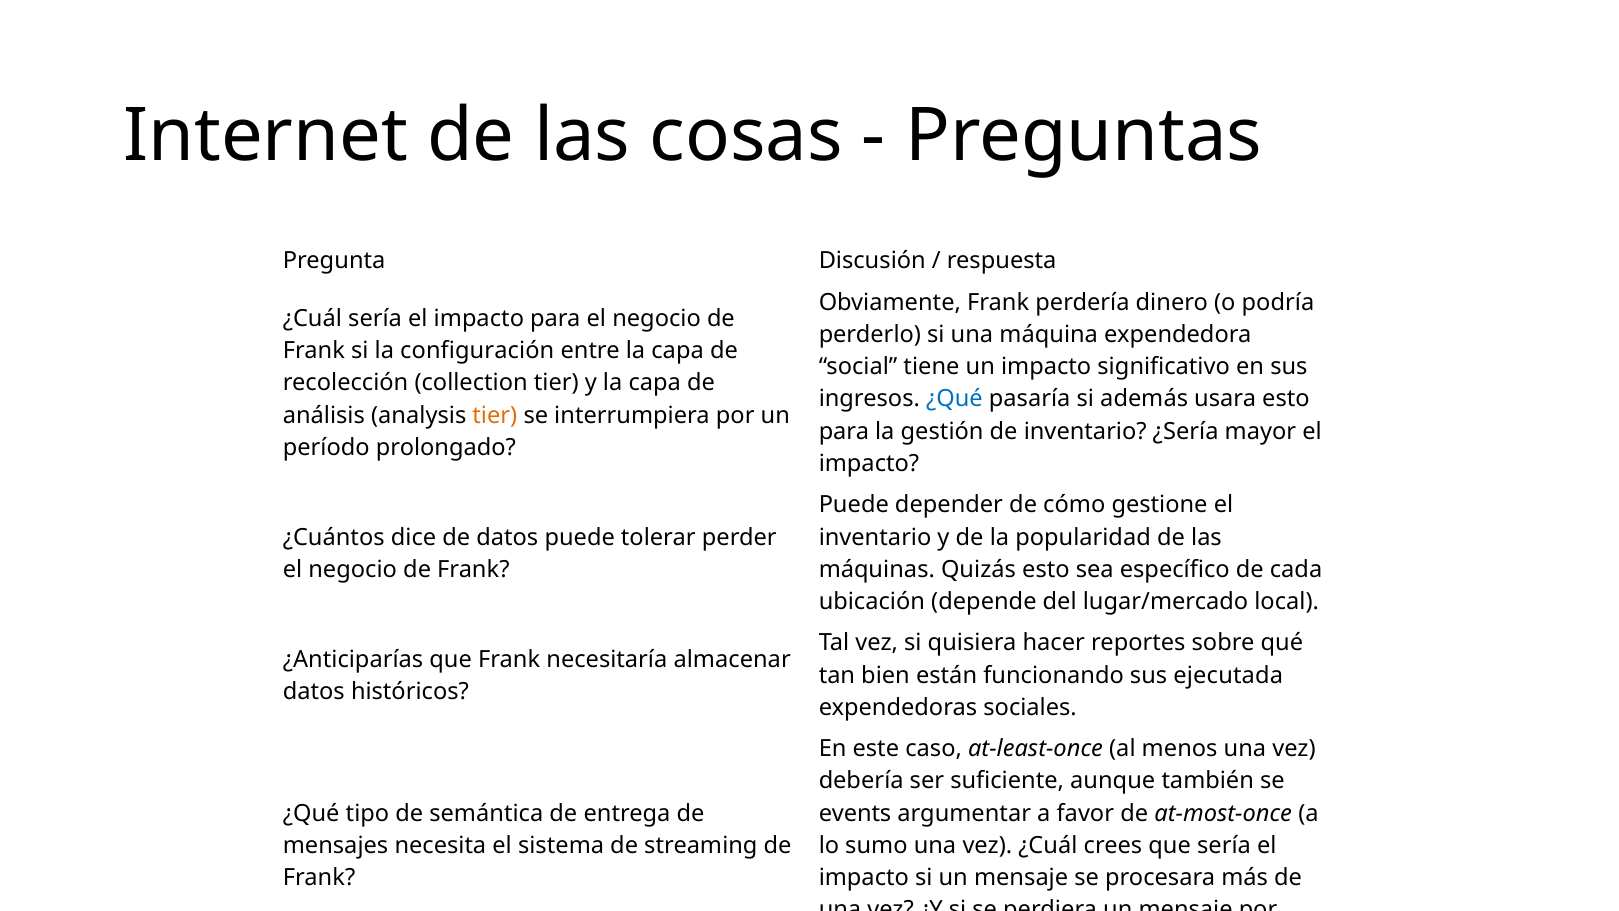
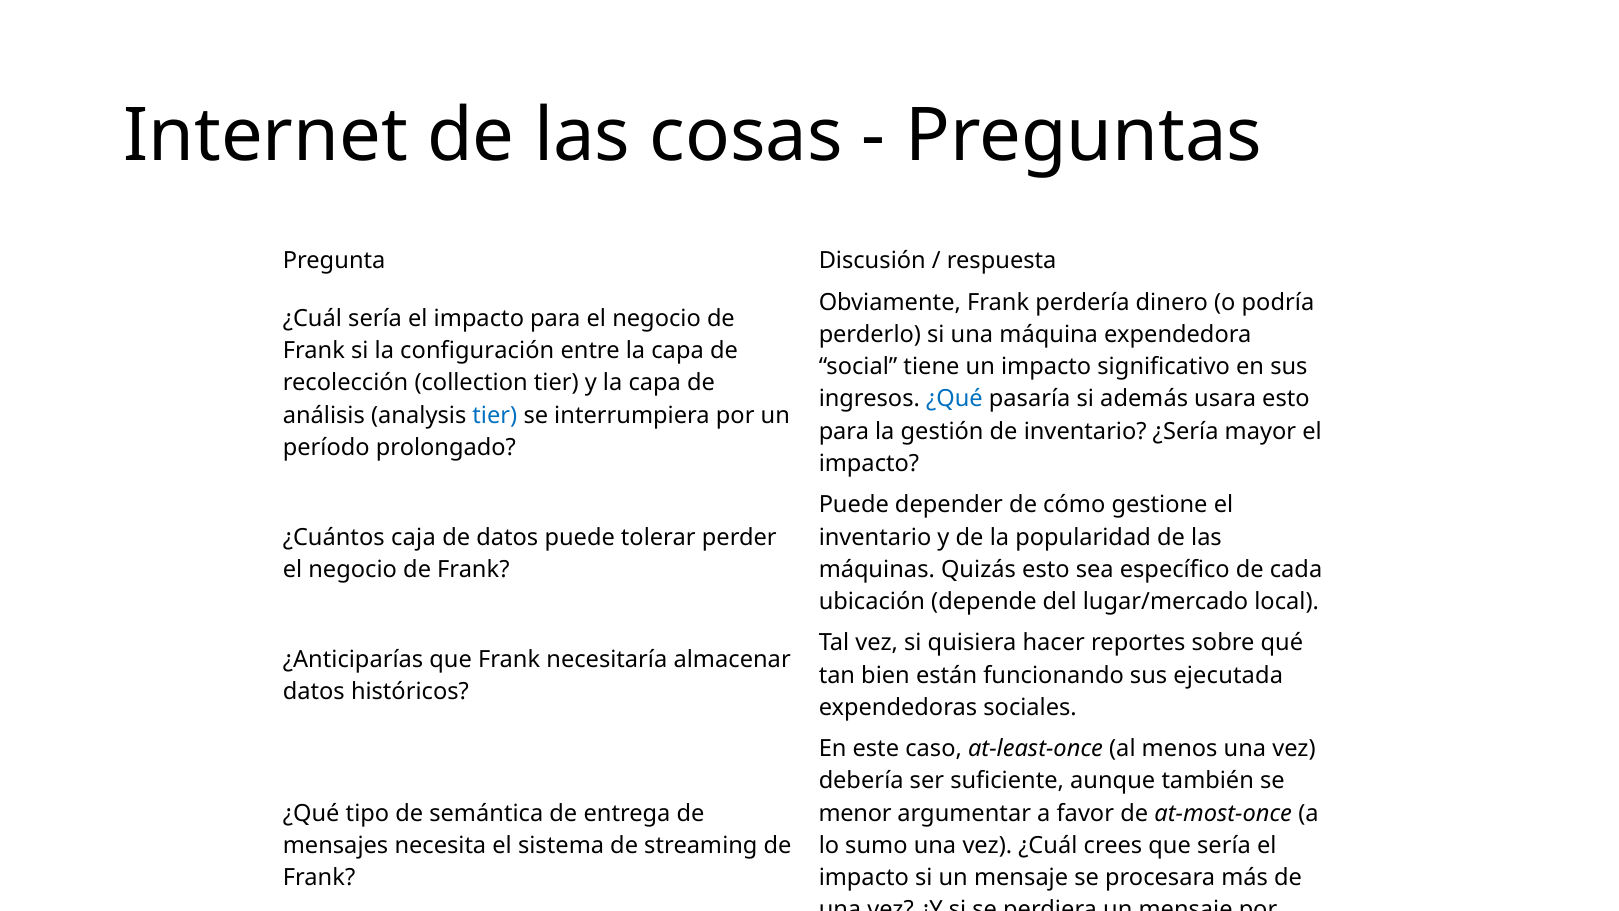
tier colour: orange -> blue (495, 415)
dice: dice -> caja (413, 537)
events: events -> menor (855, 813)
